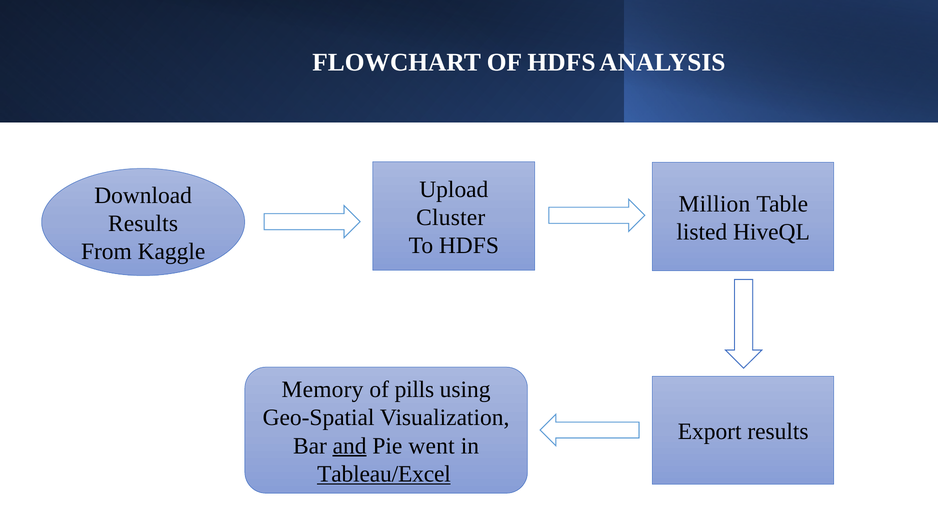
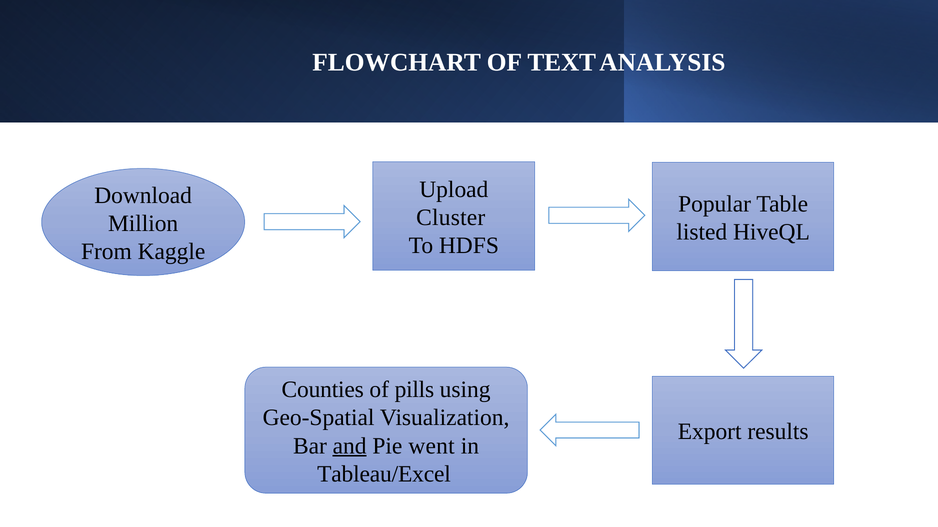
OF HDFS: HDFS -> TEXT (562, 62)
Million: Million -> Popular (715, 204)
Results: Results -> Million (143, 224)
Memory: Memory -> Counties (323, 390)
Tableau/Excel underline: present -> none (384, 474)
